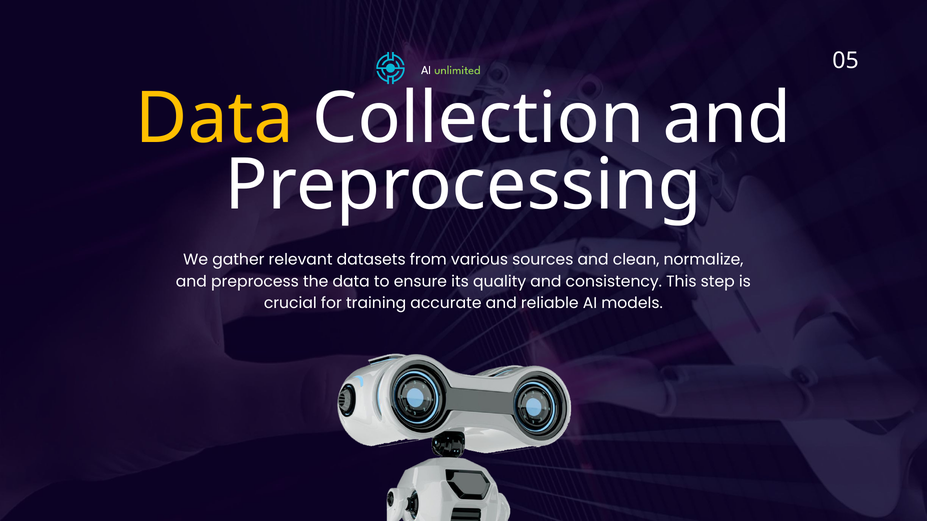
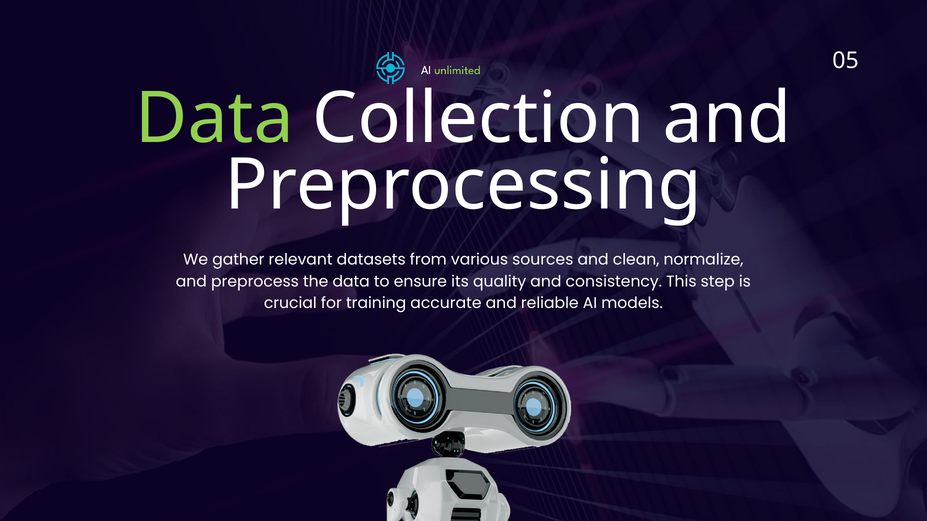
Data colour: yellow -> light green (215, 119)
